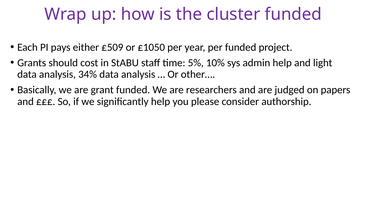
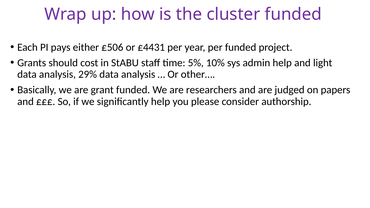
£509: £509 -> £506 (112, 47)
£1050: £1050 -> £4431 (151, 47)
34%: 34% -> 29% (88, 74)
